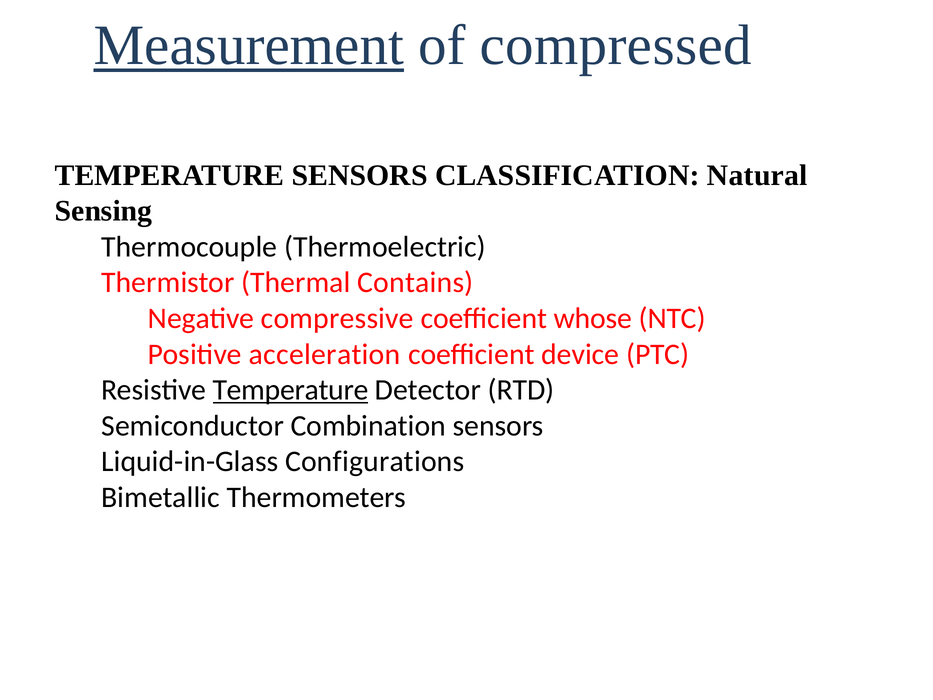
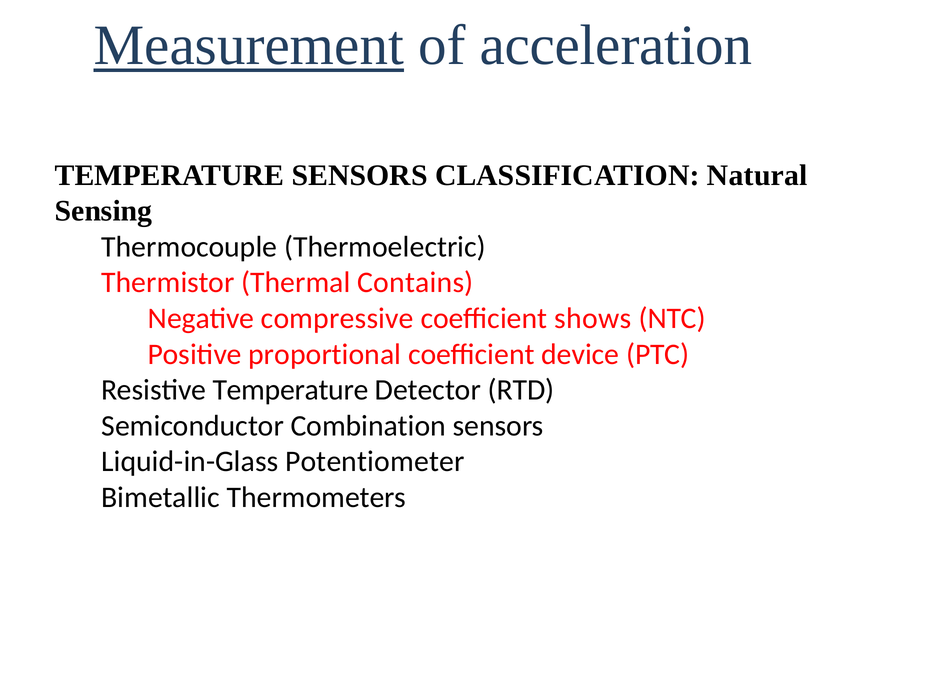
compressed: compressed -> acceleration (616, 46)
whose: whose -> shows (593, 318)
acceleration: acceleration -> proportional (325, 354)
Temperature underline: present -> none (291, 390)
Configurations: Configurations -> Potentiometer (375, 461)
